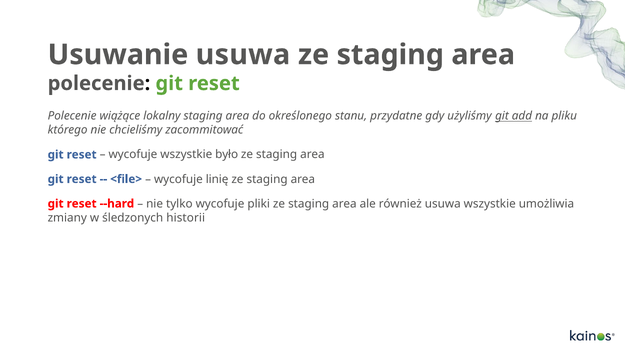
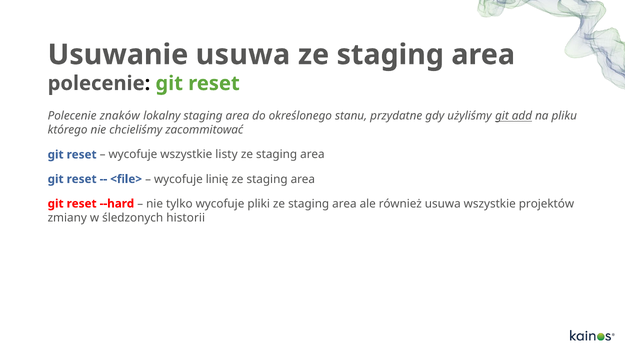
wiążące: wiążące -> znaków (120, 116)
było: było -> listy (227, 154)
umożliwia: umożliwia -> projektów (546, 203)
